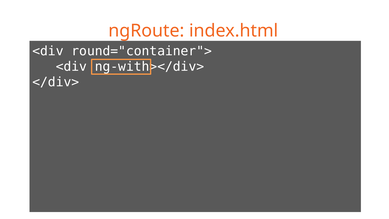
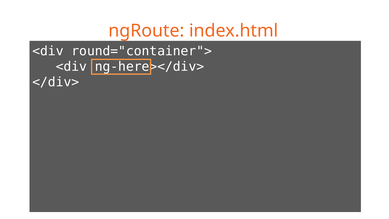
ng-with></div>: ng-with></div> -> ng-here></div> (149, 67)
